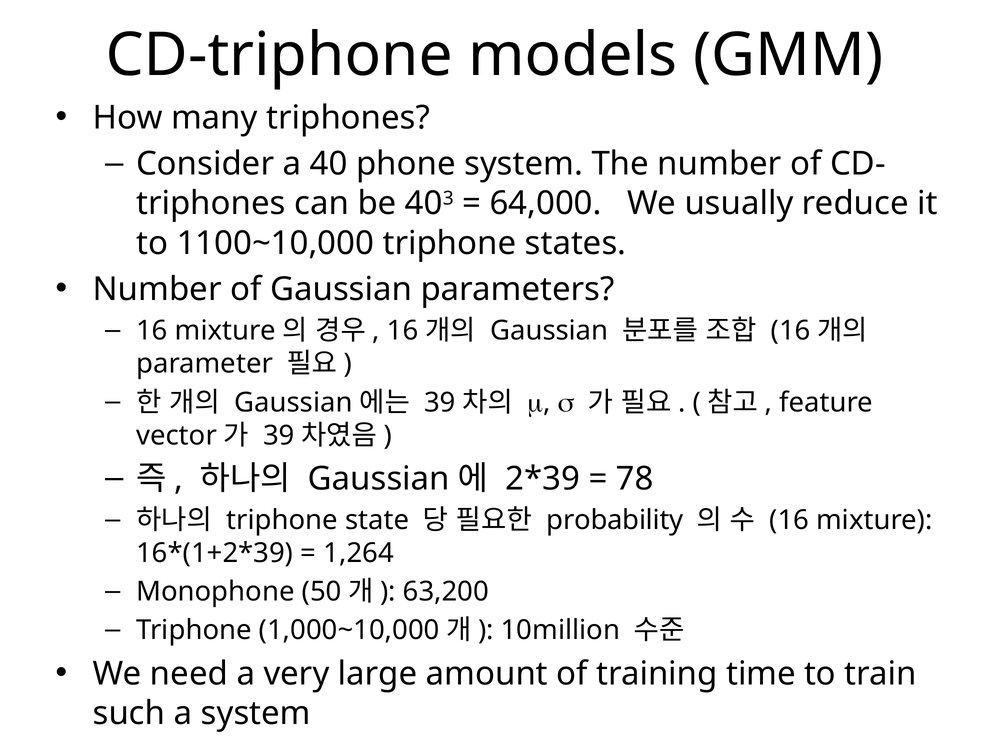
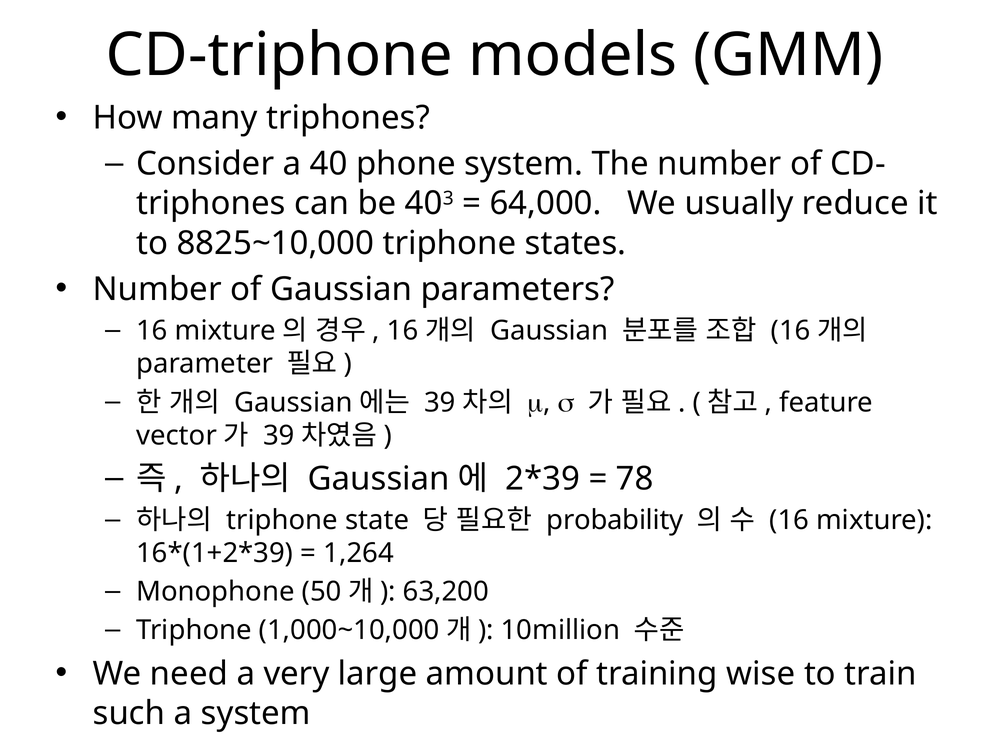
1100~10,000: 1100~10,000 -> 8825~10,000 (275, 243)
time: time -> wise (761, 673)
